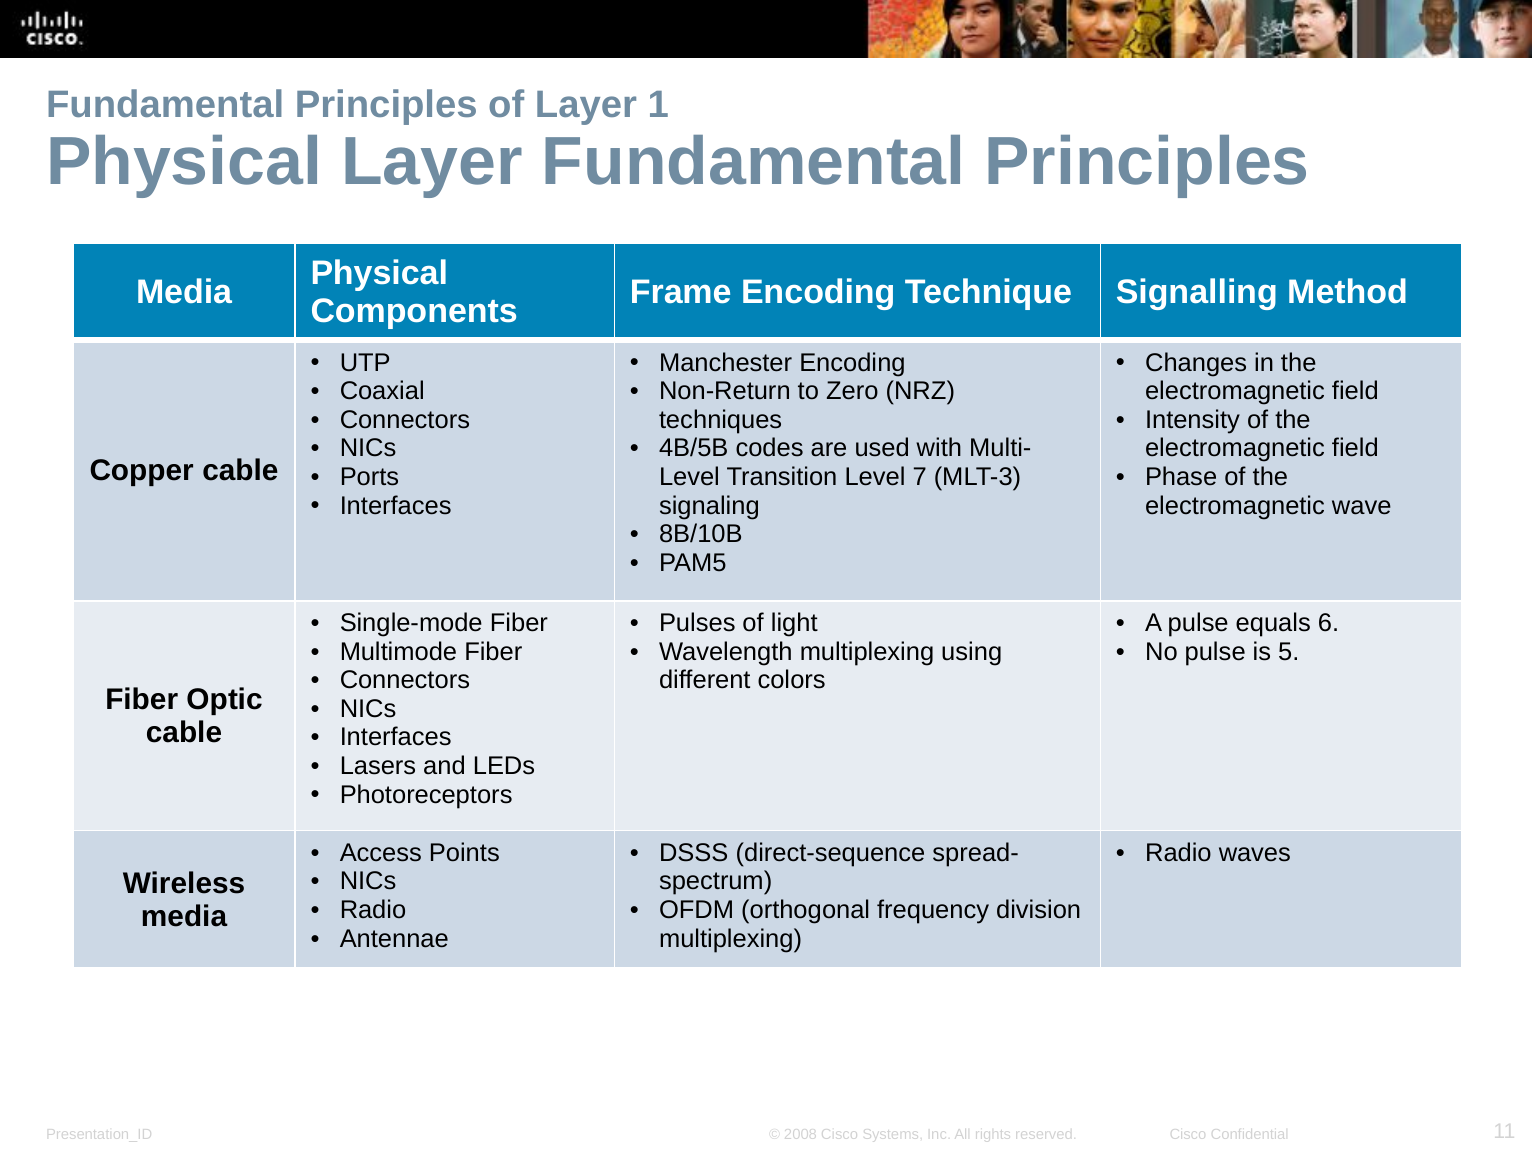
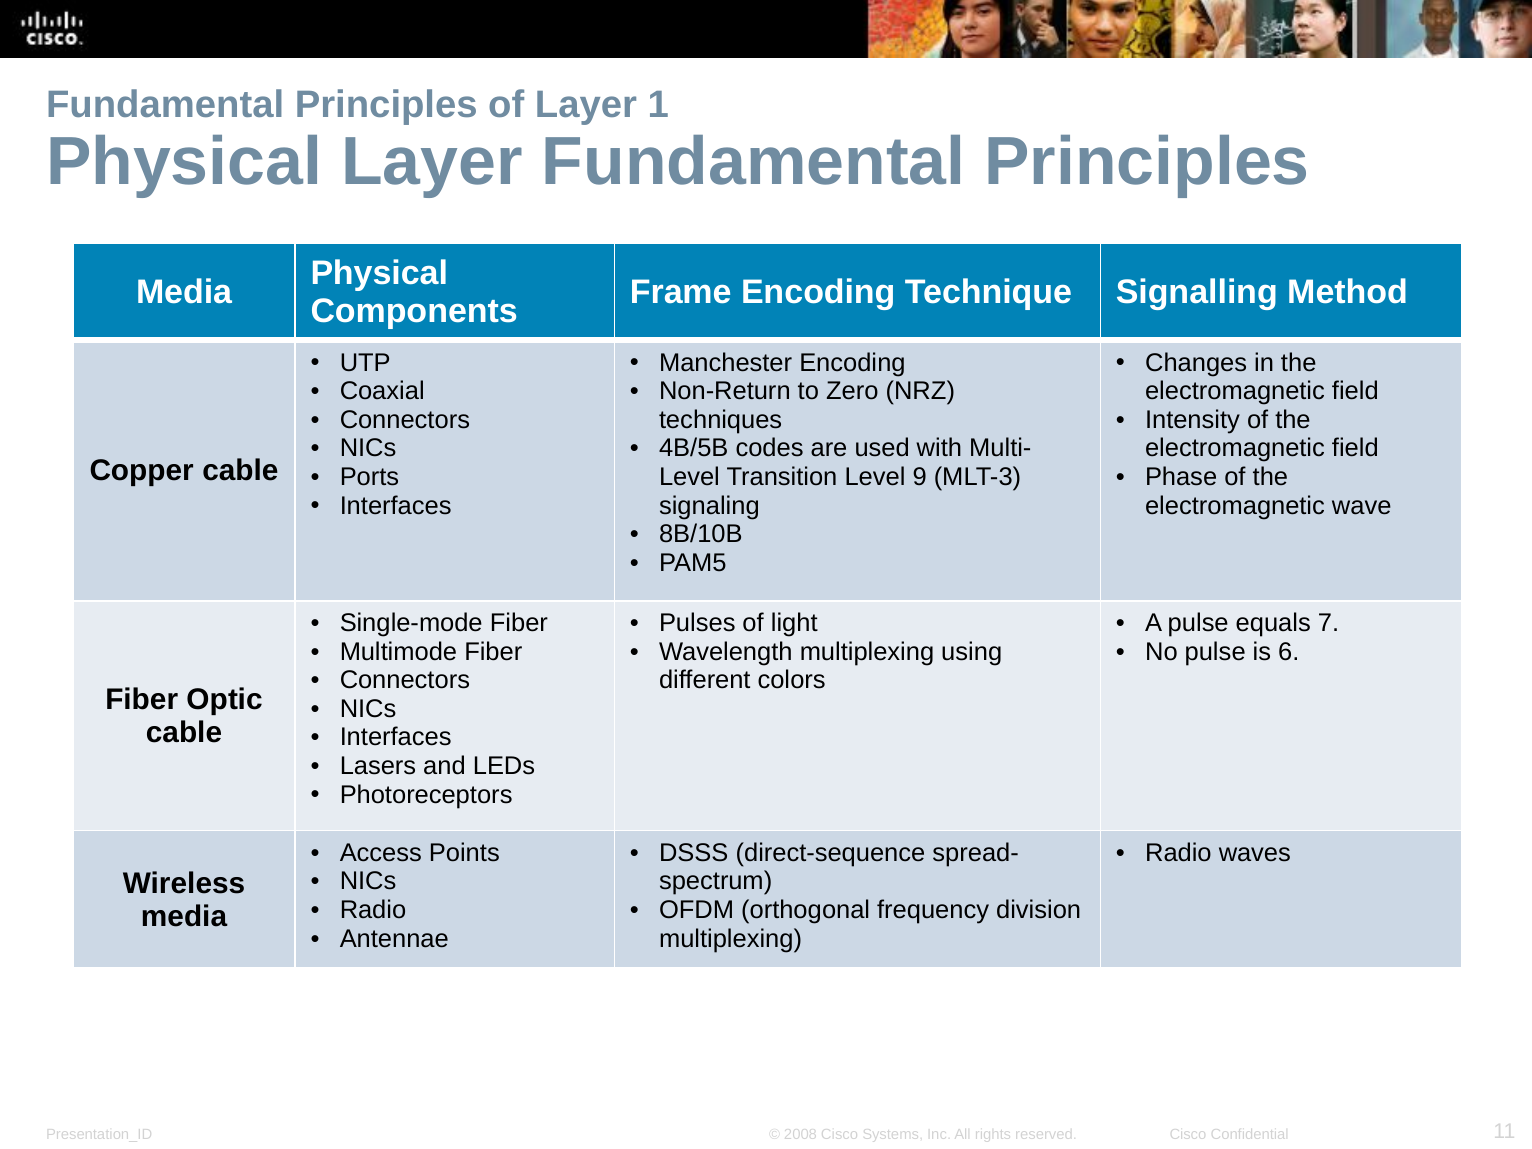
7: 7 -> 9 (920, 477)
6: 6 -> 7 (1329, 623)
5: 5 -> 6 (1289, 652)
